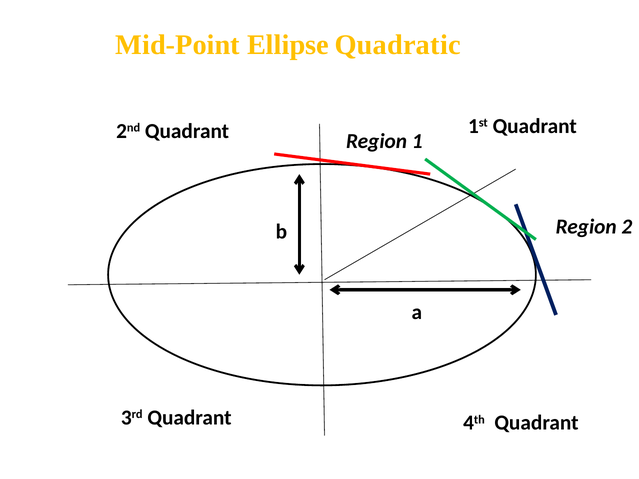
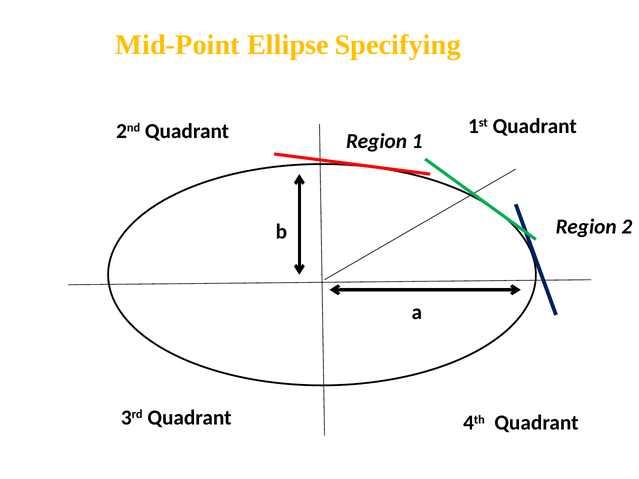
Quadratic: Quadratic -> Specifying (398, 45)
